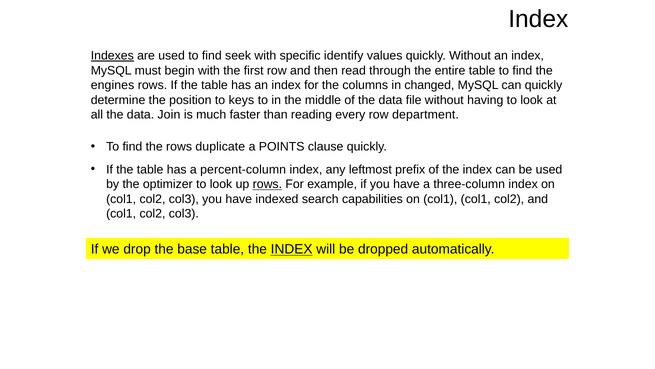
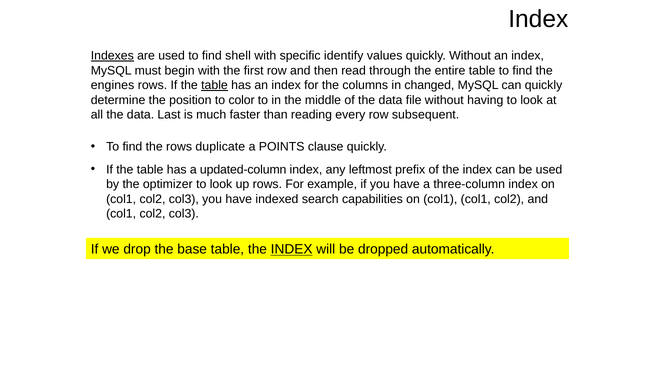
seek: seek -> shell (238, 56)
table underline: none -> present (215, 85)
keys: keys -> color (242, 100)
Join: Join -> Last (169, 115)
department: department -> subsequent (426, 115)
percent-column: percent-column -> updated-column (243, 169)
rows underline: present -> none (267, 184)
